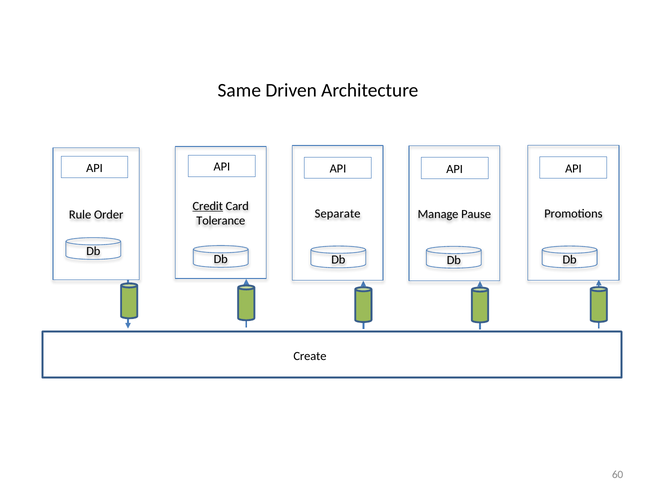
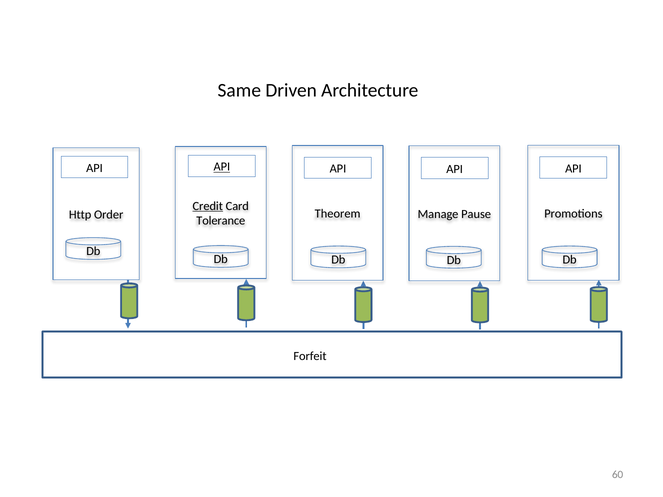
API underline: none -> present (222, 167)
Separate: Separate -> Theorem (338, 214)
Rule: Rule -> Http (80, 215)
Create: Create -> Forfeit (310, 356)
